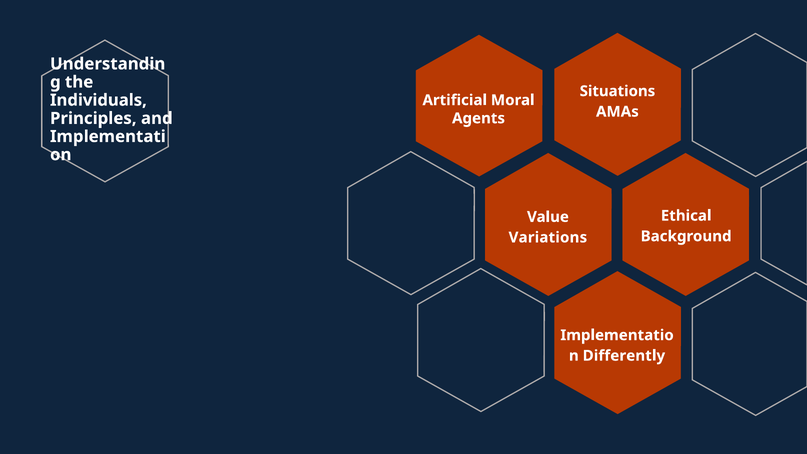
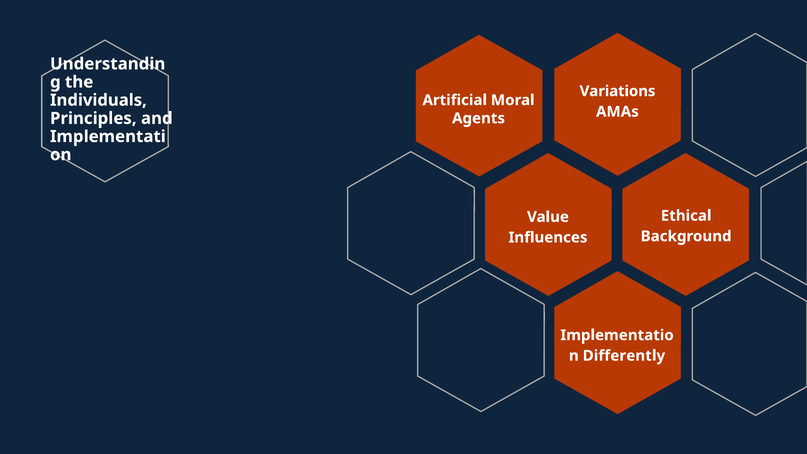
Situations: Situations -> Variations (618, 91)
Variations: Variations -> Influences (548, 237)
